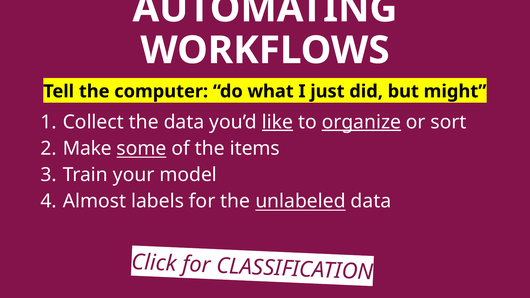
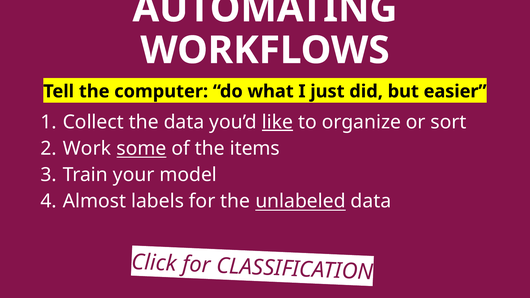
might: might -> easier (455, 91)
organize underline: present -> none (361, 122)
Make: Make -> Work (87, 148)
